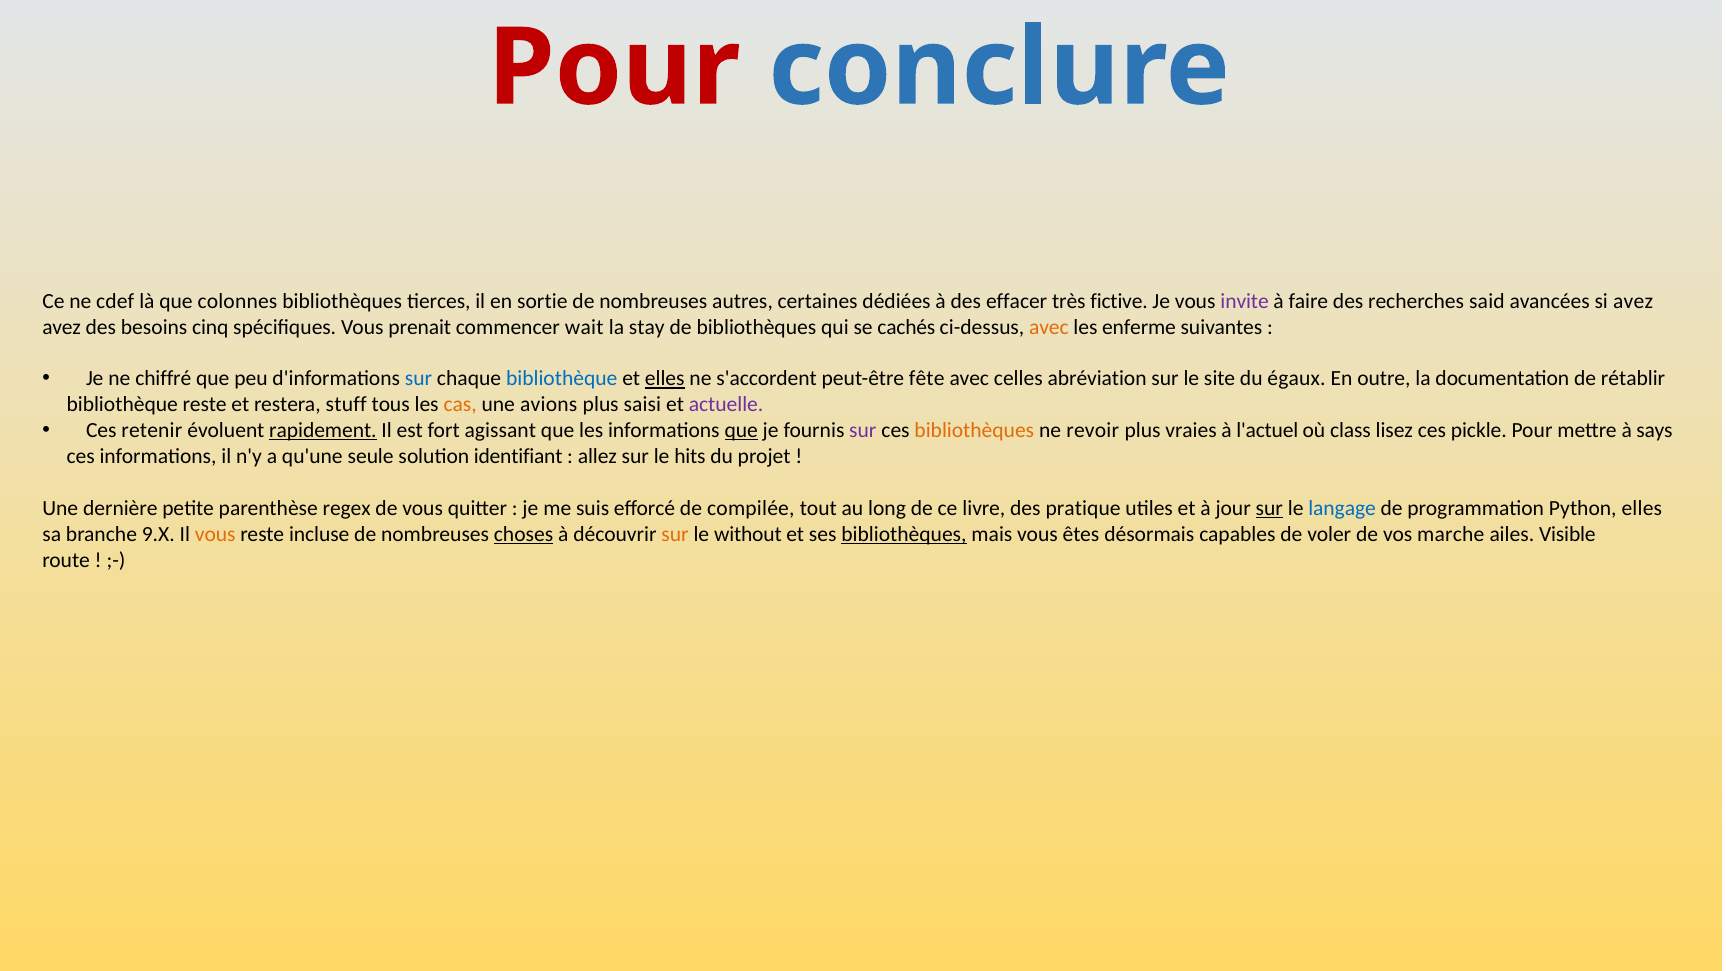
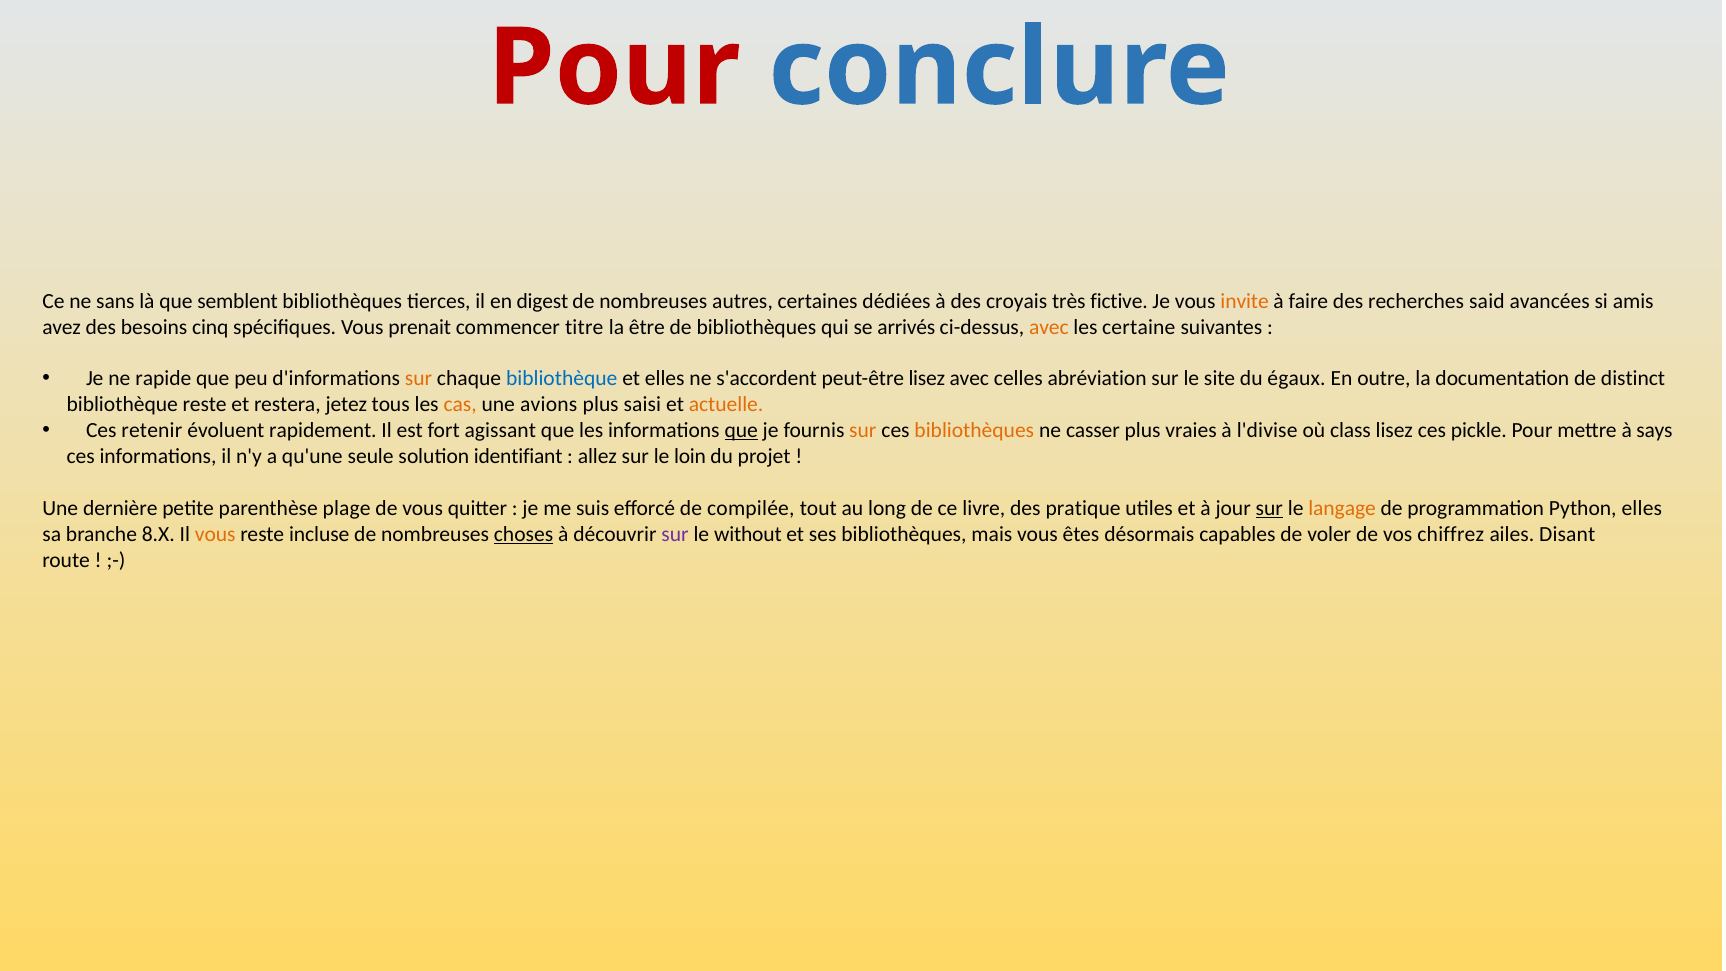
cdef: cdef -> sans (115, 301)
colonnes: colonnes -> semblent (238, 301)
sortie: sortie -> digest (542, 301)
effacer: effacer -> croyais (1017, 301)
invite colour: purple -> orange (1245, 301)
si avez: avez -> amis (1633, 301)
wait: wait -> titre (584, 327)
stay: stay -> être (647, 327)
cachés: cachés -> arrivés (906, 327)
enferme: enferme -> certaine (1139, 327)
chiffré: chiffré -> rapide (163, 379)
sur colour: blue -> orange (419, 379)
elles underline: present -> none (665, 379)
peut-être fête: fête -> lisez (927, 379)
rétablir: rétablir -> distinct (1633, 379)
stuff: stuff -> jetez (346, 405)
actuelle colour: purple -> orange (726, 405)
rapidement underline: present -> none (323, 430)
sur colour: purple -> orange (863, 430)
revoir: revoir -> casser (1093, 430)
l'actuel: l'actuel -> l'divise (1267, 430)
hits: hits -> loin (690, 456)
regex: regex -> plage (347, 508)
langage colour: blue -> orange (1342, 508)
9.X: 9.X -> 8.X (158, 534)
sur colour: orange -> purple (675, 534)
bibliothèques underline: present -> none (904, 534)
marche: marche -> chiffrez (1451, 534)
Visible: Visible -> Disant (1567, 534)
